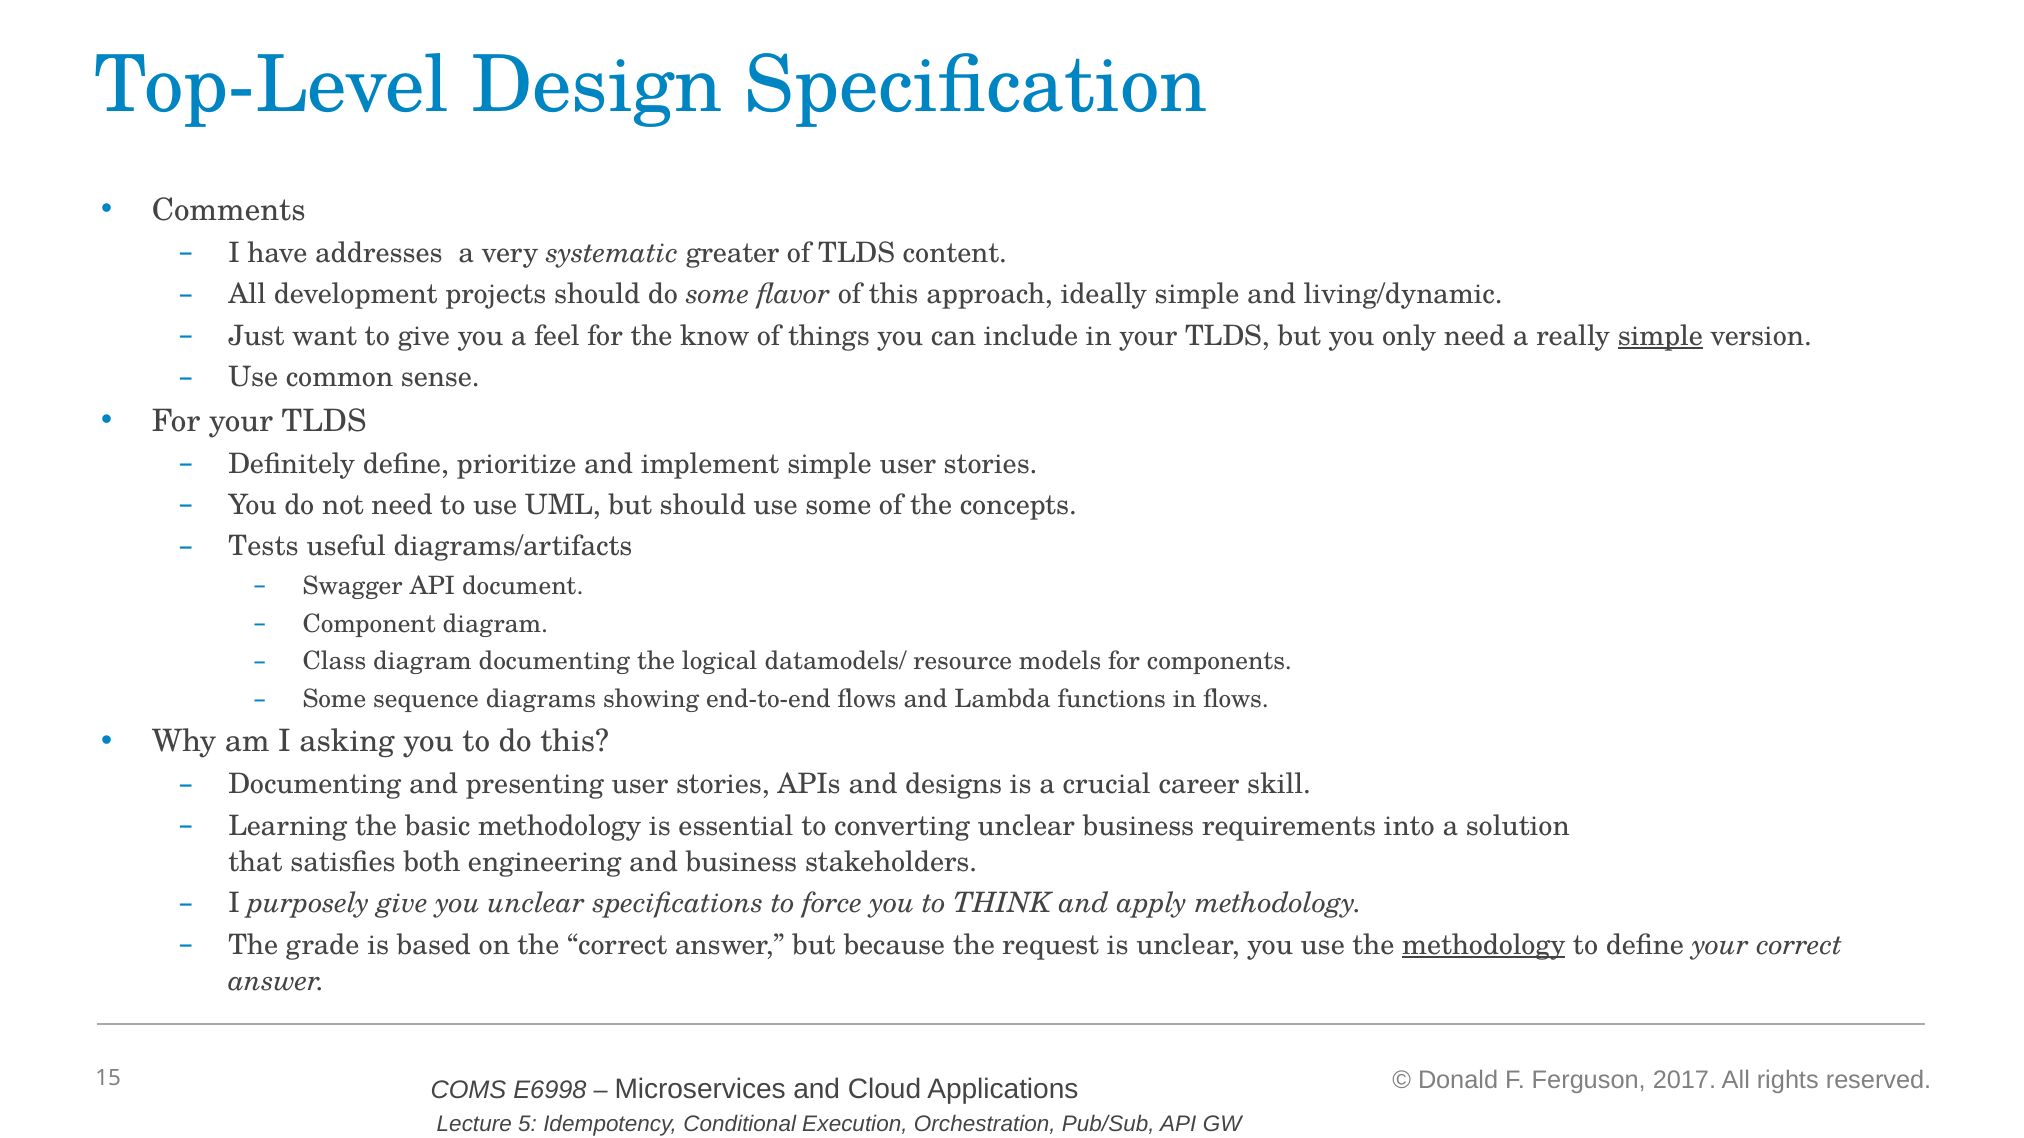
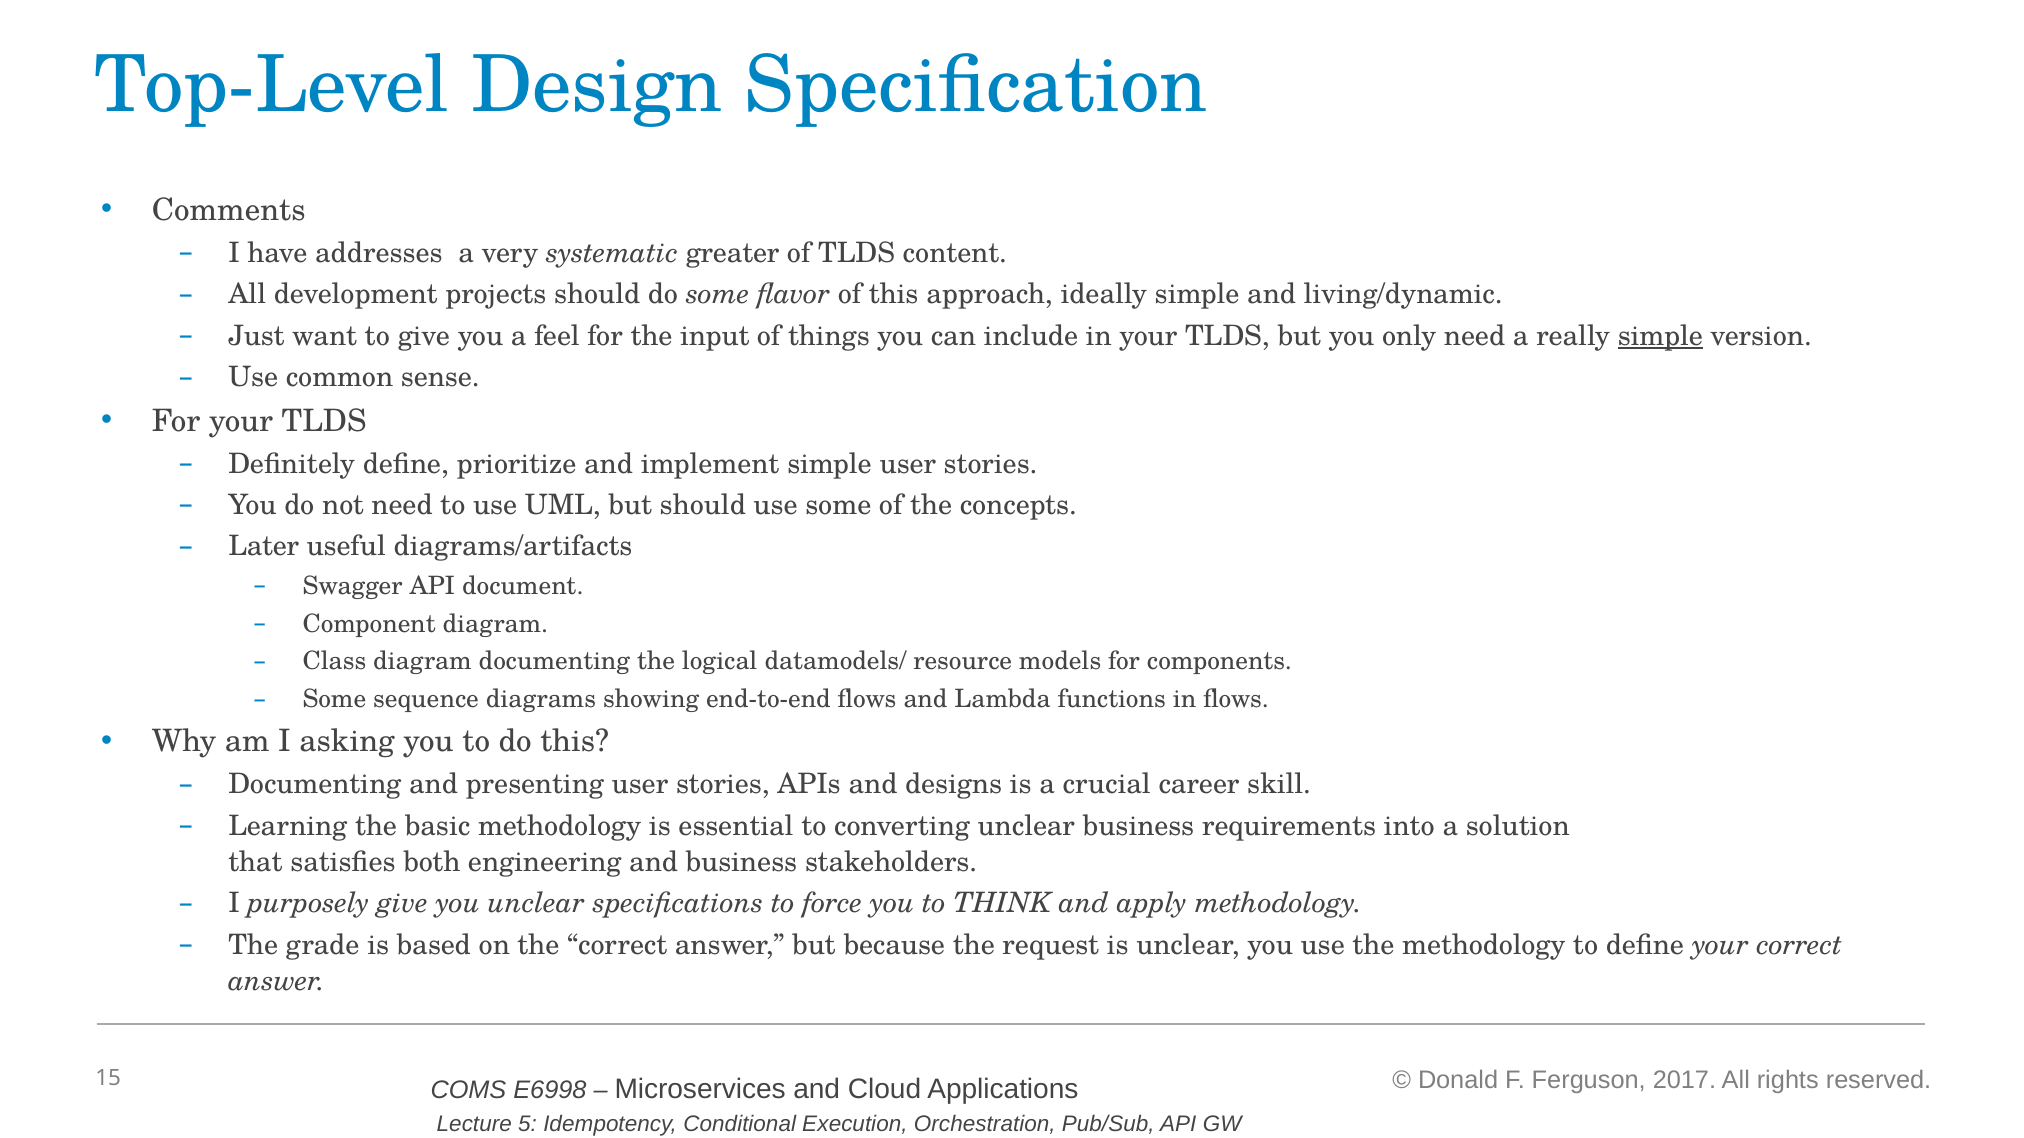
know: know -> input (715, 336)
Tests: Tests -> Later (264, 547)
methodology underline: present -> none (1484, 946)
